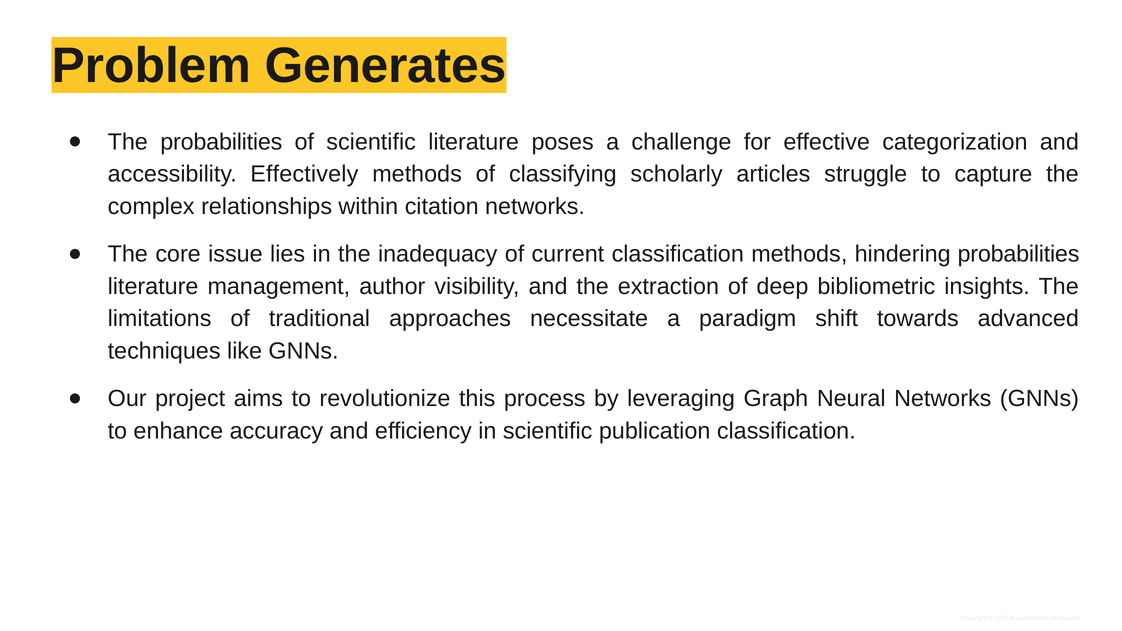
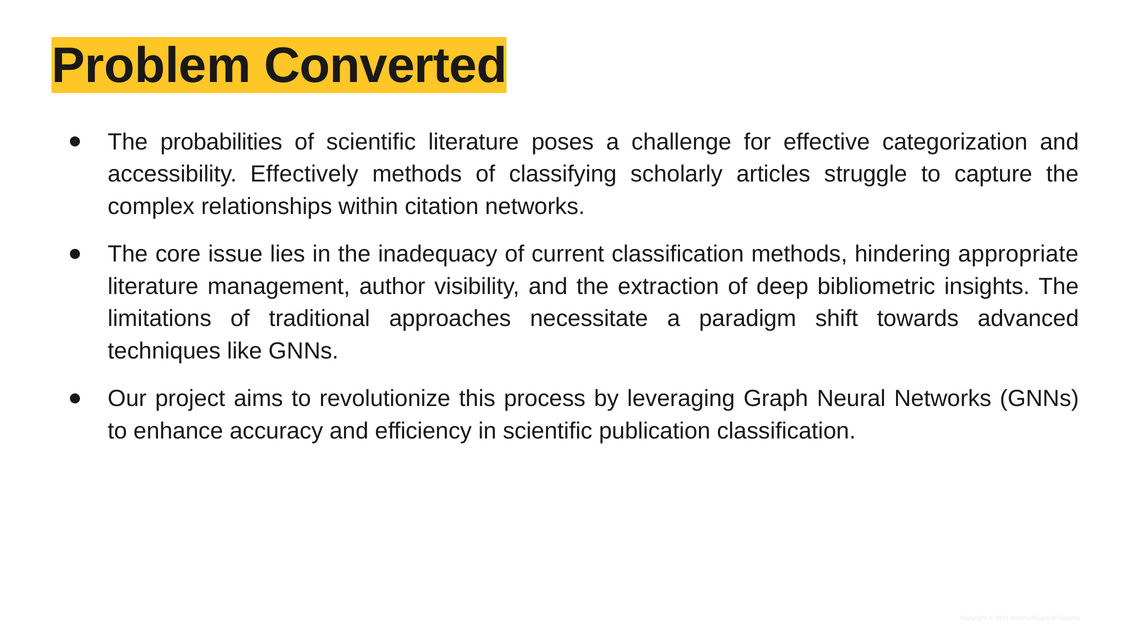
Generates: Generates -> Converted (386, 66)
hindering probabilities: probabilities -> appropriate (1018, 254)
